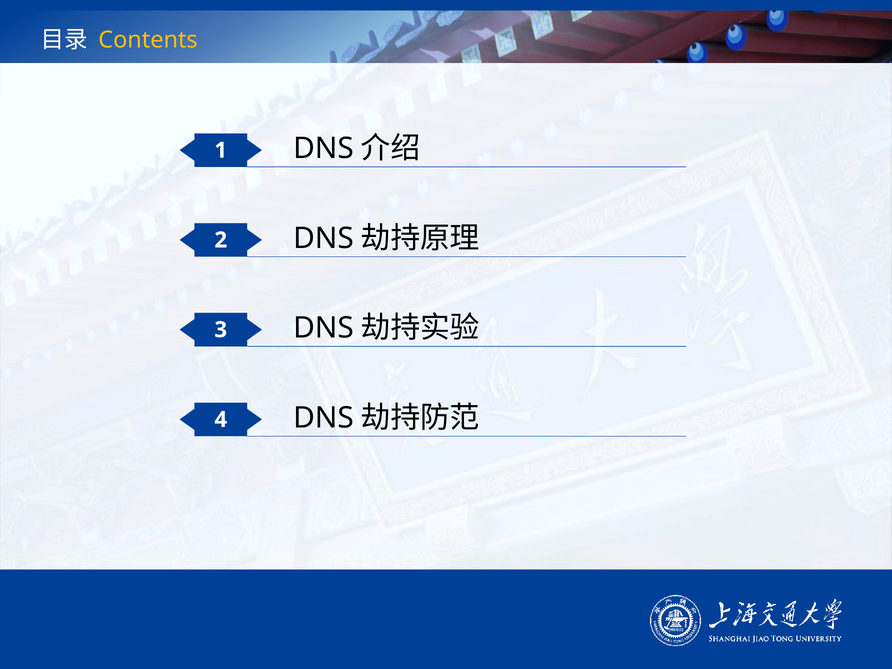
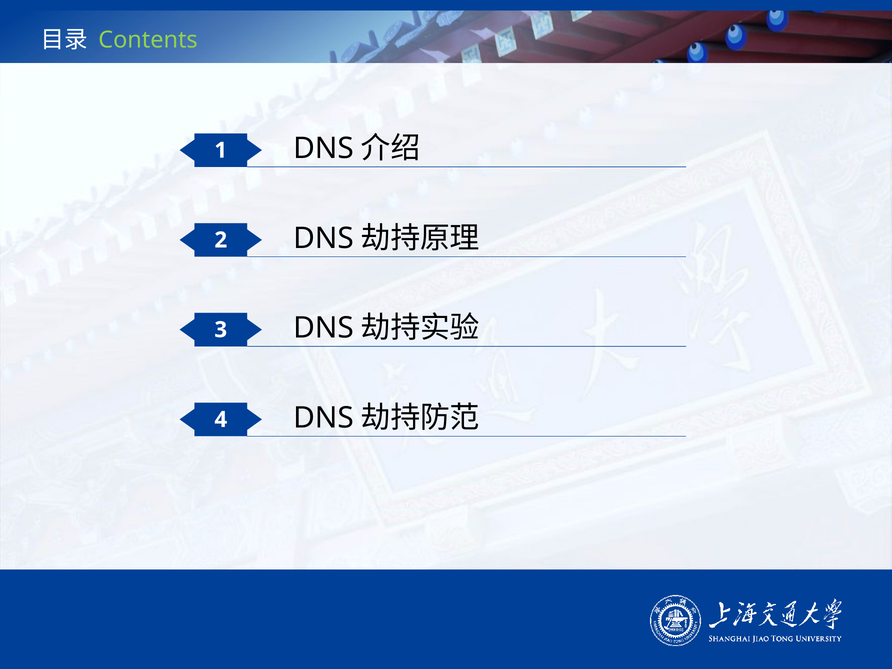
Contents colour: yellow -> light green (148, 40)
